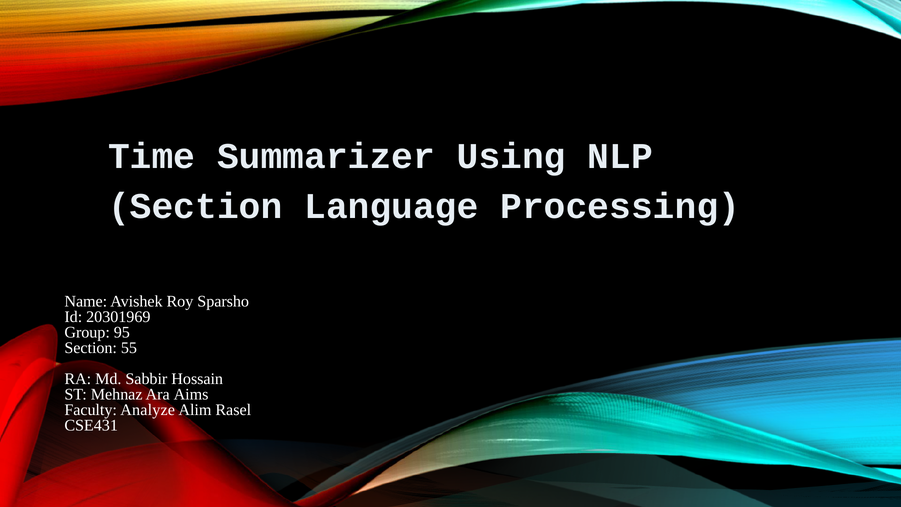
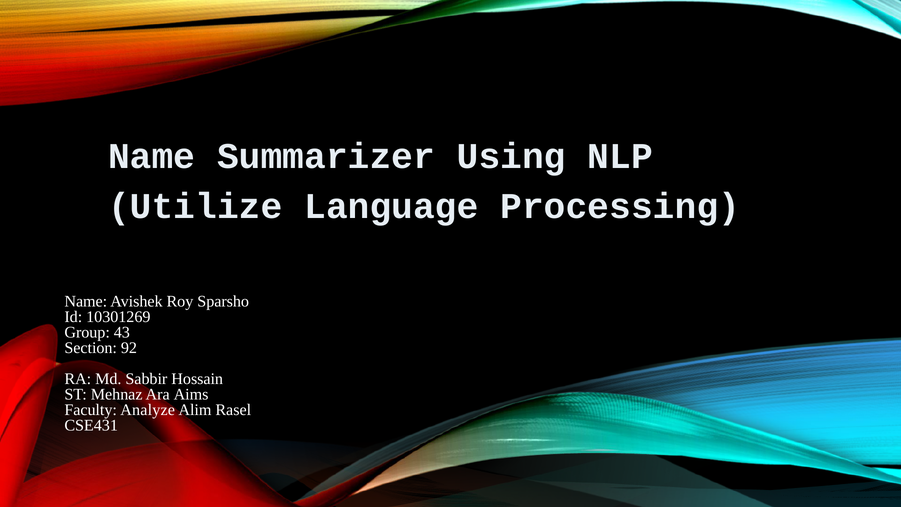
Time: Time -> Name (152, 156)
Section: Section -> Utilize (195, 206)
20301969: 20301969 -> 10301269 (118, 317)
95: 95 -> 43 (122, 332)
55: 55 -> 92 (129, 348)
